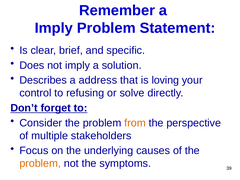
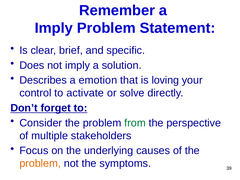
address: address -> emotion (98, 80)
refusing: refusing -> activate (85, 93)
from colour: orange -> green (135, 123)
